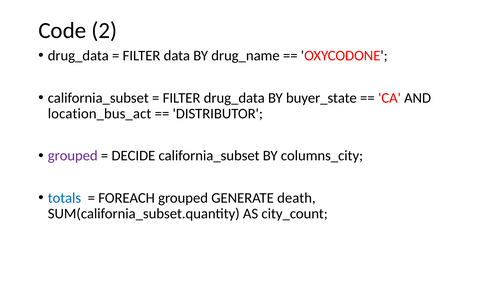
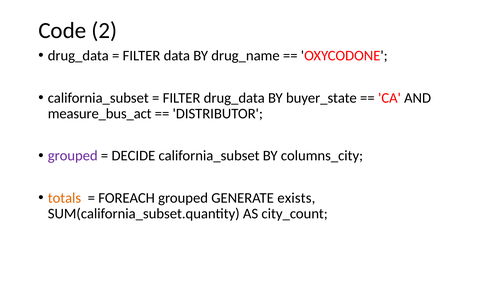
location_bus_act: location_bus_act -> measure_bus_act (100, 114)
totals colour: blue -> orange (64, 198)
death: death -> exists (296, 198)
